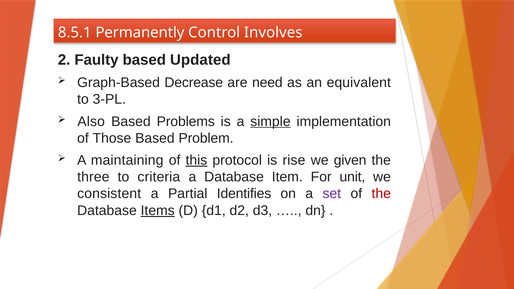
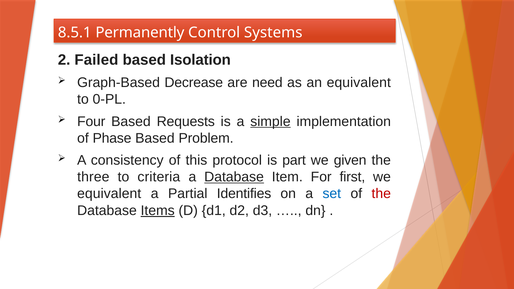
Involves: Involves -> Systems (273, 32)
Faulty: Faulty -> Failed (96, 60)
Updated: Updated -> Isolation (200, 60)
3-PL: 3-PL -> 0-PL (109, 99)
Also: Also -> Four (91, 121)
Problems: Problems -> Requests (186, 121)
Those: Those -> Phase (112, 138)
maintaining: maintaining -> consistency (127, 160)
this underline: present -> none (196, 160)
rise: rise -> part (294, 160)
Database underline: none -> present (234, 177)
unit: unit -> first (352, 177)
consistent: consistent -> equivalent (109, 194)
set colour: purple -> blue (332, 194)
